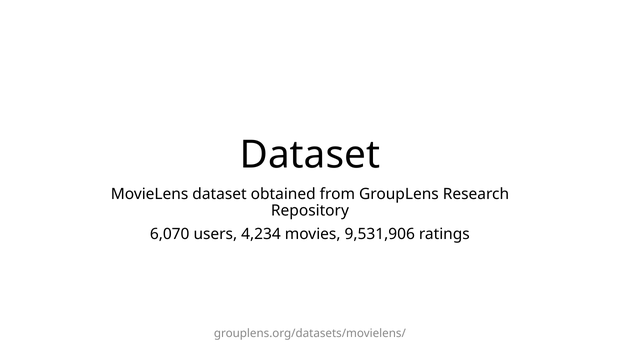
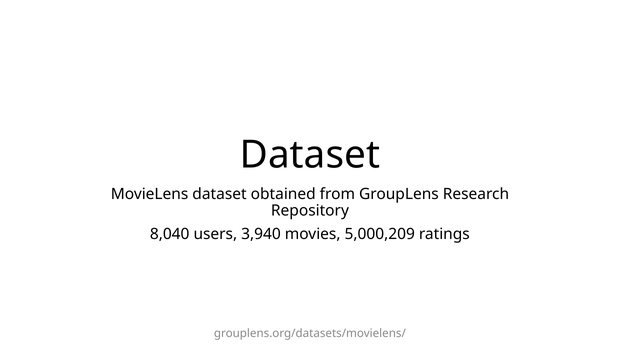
6,070: 6,070 -> 8,040 (170, 234)
4,234: 4,234 -> 3,940 (261, 234)
9,531,906: 9,531,906 -> 5,000,209 (380, 234)
